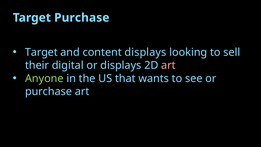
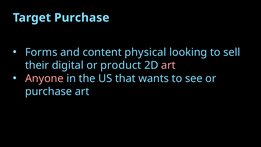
Target: Target -> Forms (41, 52)
content displays: displays -> physical (145, 52)
or displays: displays -> product (121, 65)
Anyone colour: light green -> pink (44, 78)
